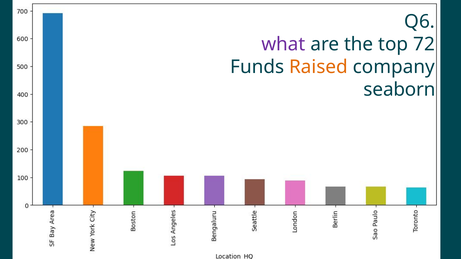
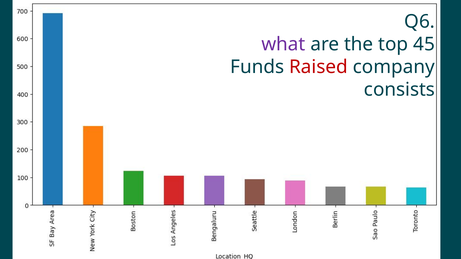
72: 72 -> 45 (424, 44)
Raised colour: orange -> red (319, 67)
seaborn: seaborn -> consists (400, 90)
